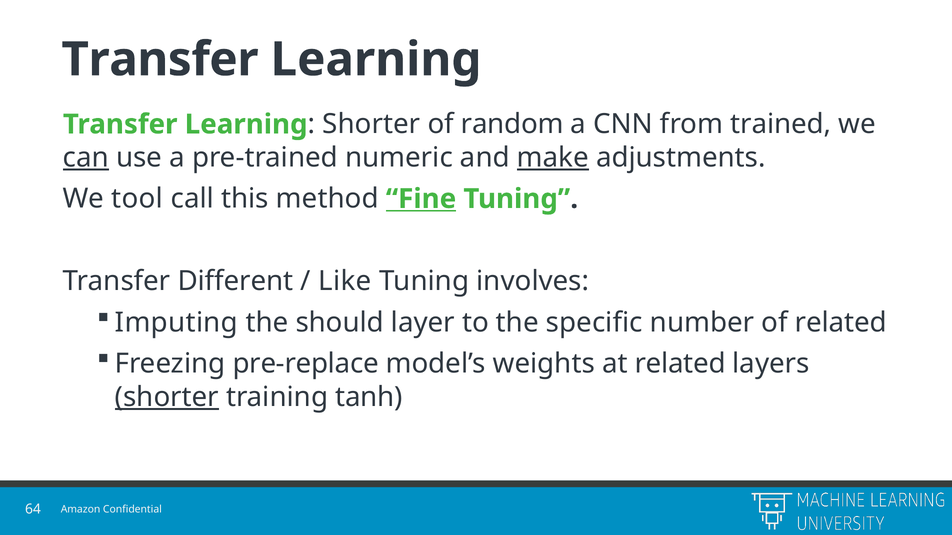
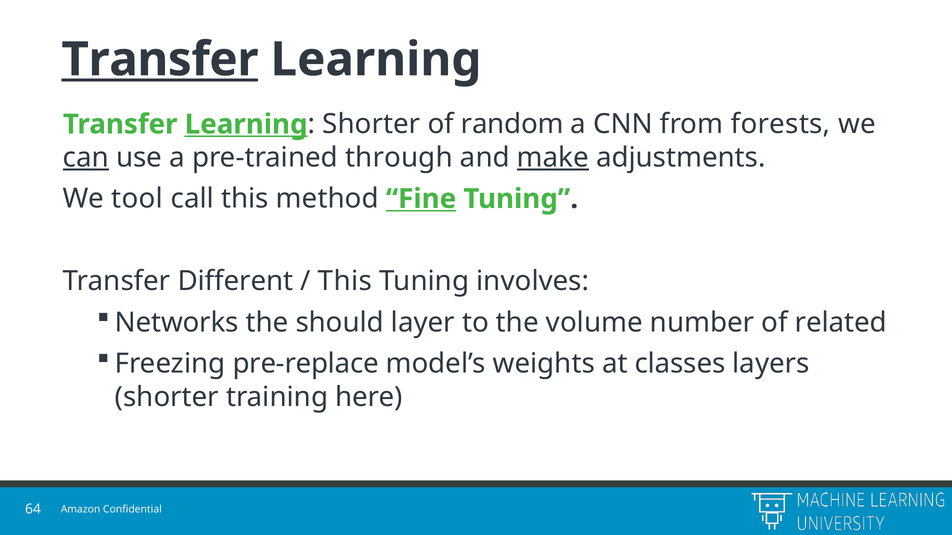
Transfer underline: none -> present (160, 60)
Learning underline: none -> present (246, 124)
trained: trained -> forests (781, 124)
numeric: numeric -> through (399, 158)
Like: Like -> This (345, 282)
Imputing: Imputing -> Networks (177, 323)
specific: specific -> volume (594, 323)
at related: related -> classes (680, 364)
shorter underline: present -> none (167, 398)
tanh: tanh -> here (369, 398)
